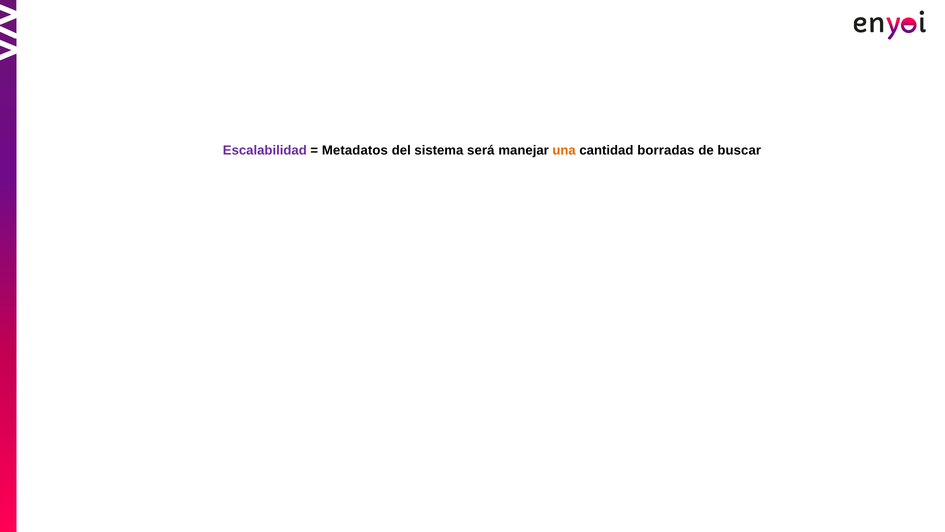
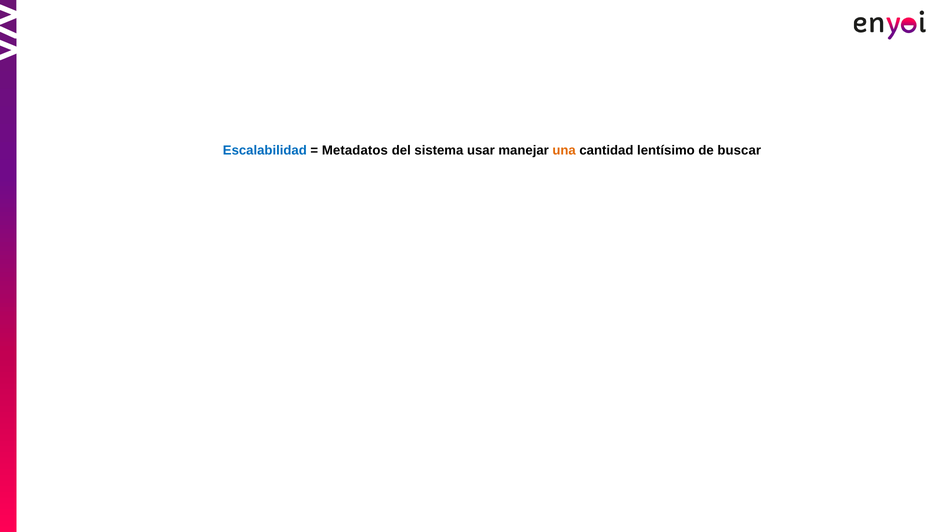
Escalabilidad colour: purple -> blue (265, 150)
será: será -> usar (481, 150)
borradas: borradas -> lentísimo (666, 150)
